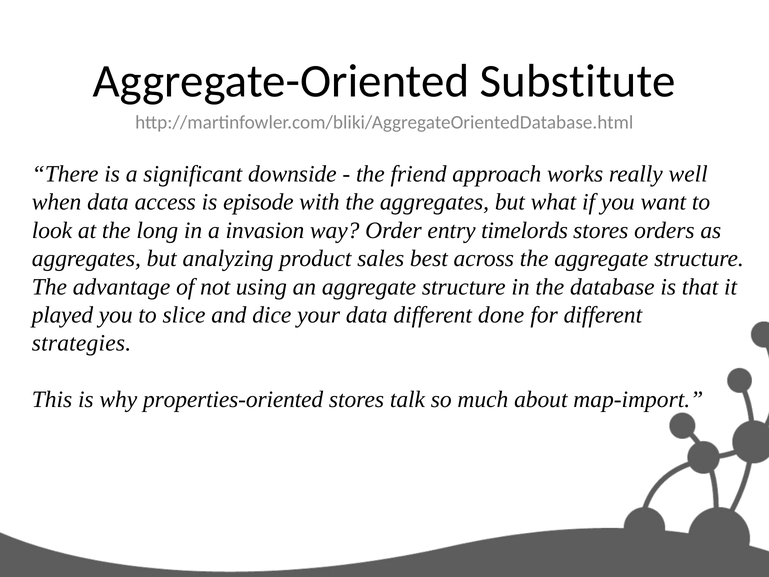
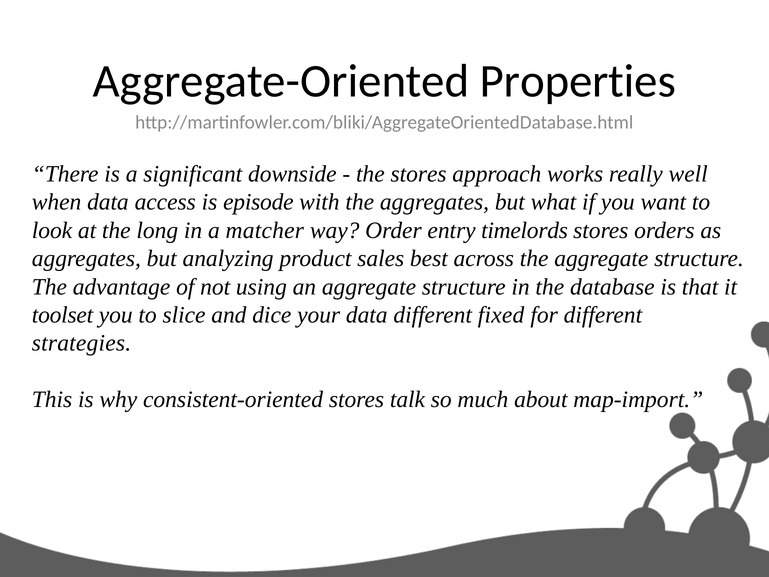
Substitute: Substitute -> Properties (578, 81)
the friend: friend -> stores (419, 174)
invasion: invasion -> matcher (265, 230)
played: played -> toolset (63, 315)
done: done -> fixed (501, 315)
properties-oriented: properties-oriented -> consistent-oriented (233, 399)
